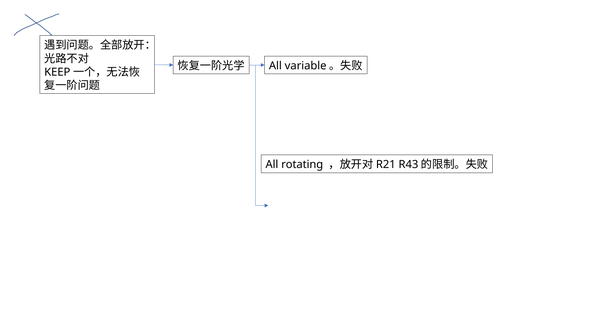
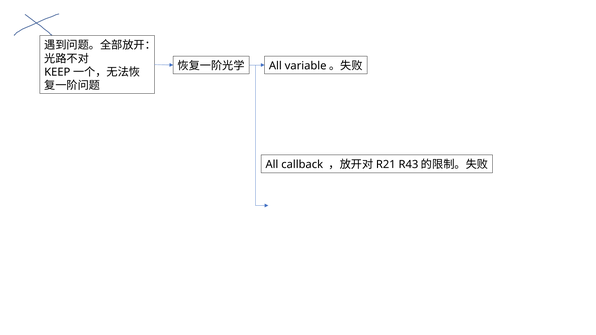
rotating: rotating -> callback (302, 165)
